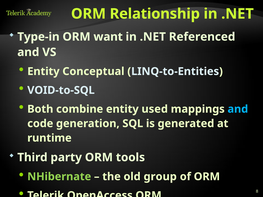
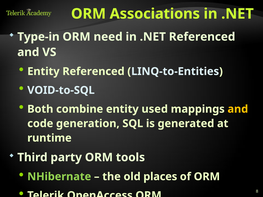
Relationship: Relationship -> Associations (155, 14)
want: want -> need (108, 37)
Entity Conceptual: Conceptual -> Referenced (93, 71)
and colour: light blue -> yellow (238, 109)
group: group -> places (160, 177)
